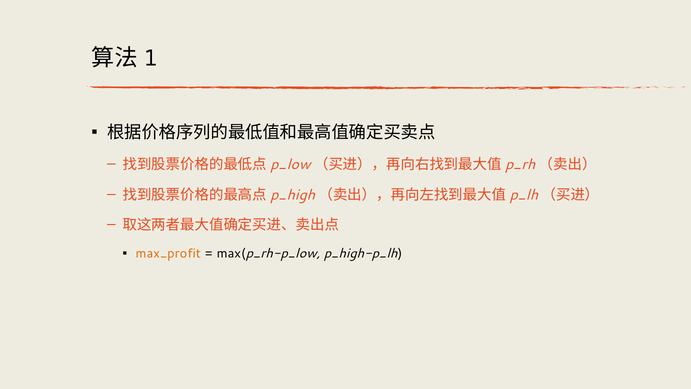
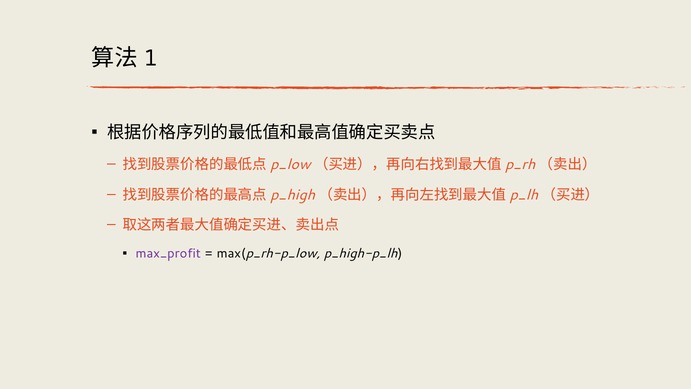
max_profit colour: orange -> purple (168, 253)
